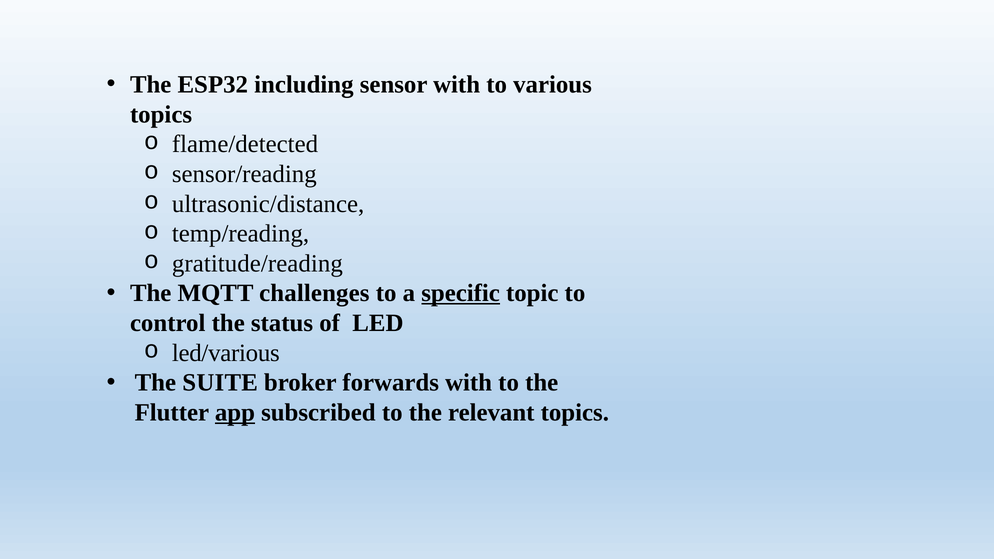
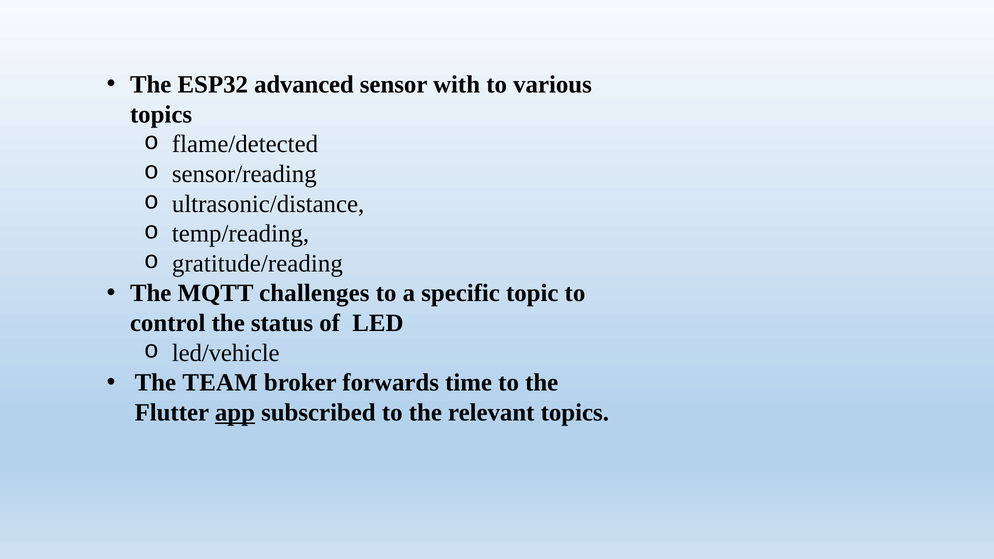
including: including -> advanced (304, 85)
specific underline: present -> none (461, 293)
led/various: led/various -> led/vehicle (226, 353)
SUITE: SUITE -> TEAM (220, 383)
forwards with: with -> time (469, 383)
